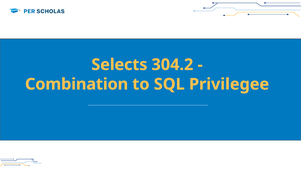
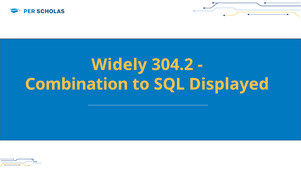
Selects: Selects -> Widely (119, 65)
Privilegee: Privilegee -> Displayed (229, 84)
